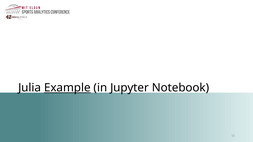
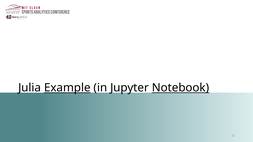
Notebook underline: none -> present (181, 88)
